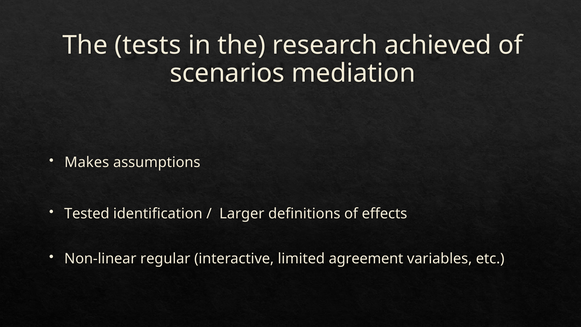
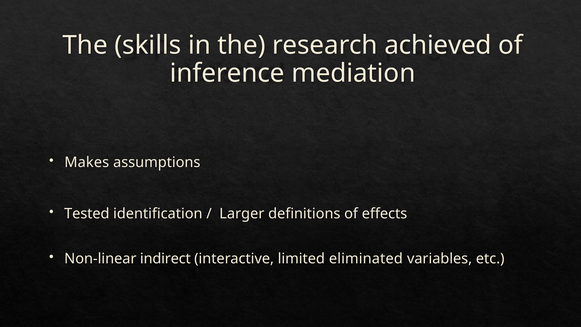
tests: tests -> skills (148, 45)
scenarios: scenarios -> inference (227, 73)
regular: regular -> indirect (165, 259)
agreement: agreement -> eliminated (366, 259)
